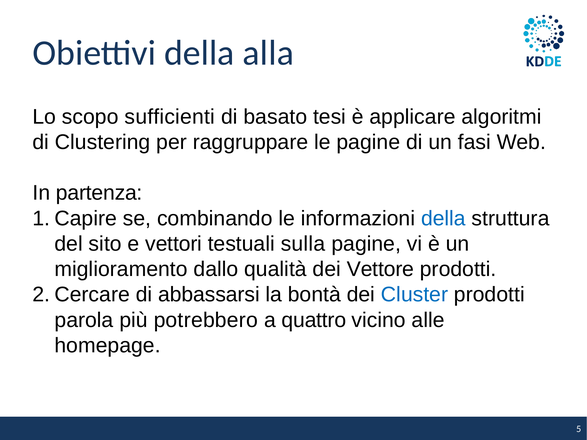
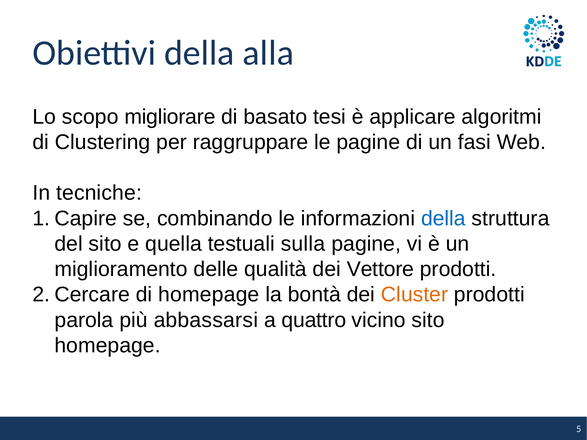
sufficienti: sufficienti -> migliorare (170, 117)
partenza: partenza -> tecniche (99, 193)
vettori: vettori -> quella (174, 244)
dallo: dallo -> delle (216, 269)
di abbassarsi: abbassarsi -> homepage (209, 295)
Cluster colour: blue -> orange (415, 295)
potrebbero: potrebbero -> abbassarsi (206, 320)
vicino alle: alle -> sito (428, 320)
